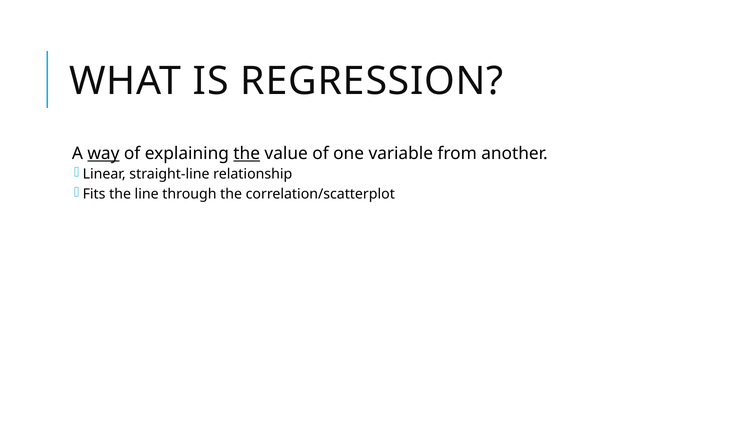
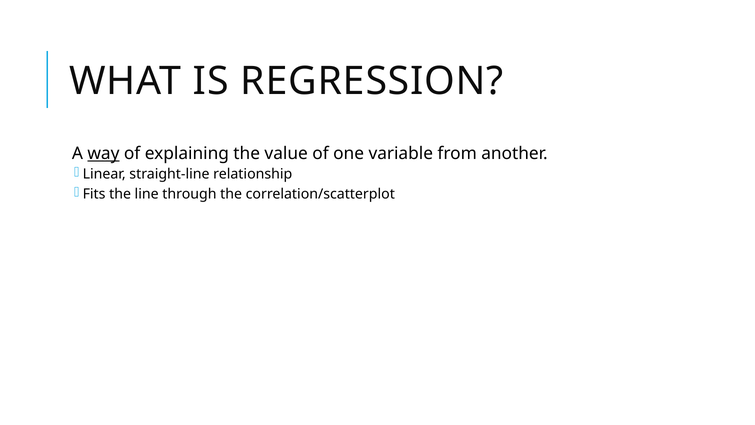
the underline: present -> none (247, 154)
